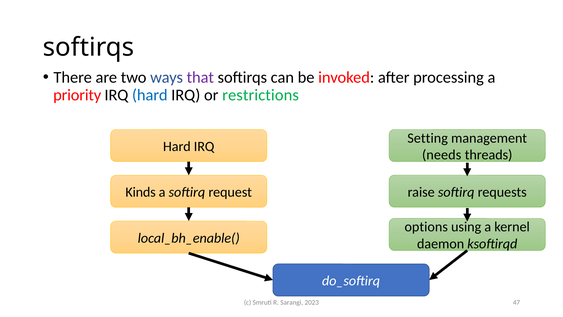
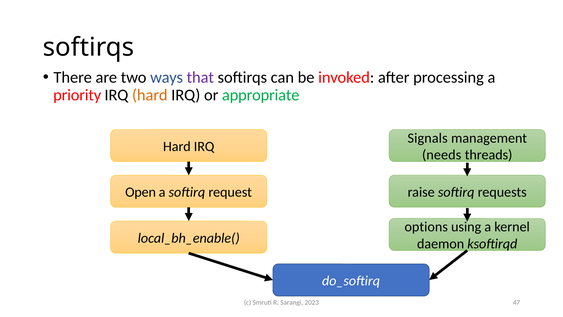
hard colour: blue -> orange (150, 95)
restrictions: restrictions -> appropriate (261, 95)
Setting: Setting -> Signals (428, 138)
Kinds: Kinds -> Open (141, 192)
